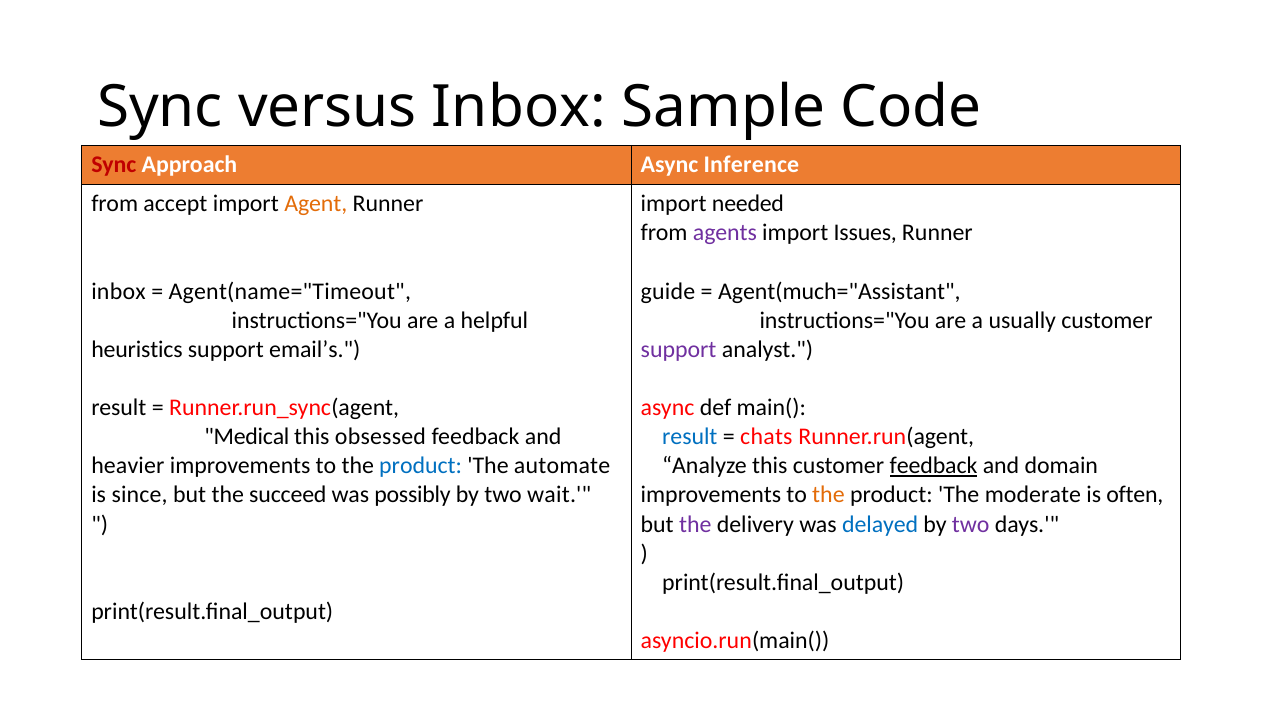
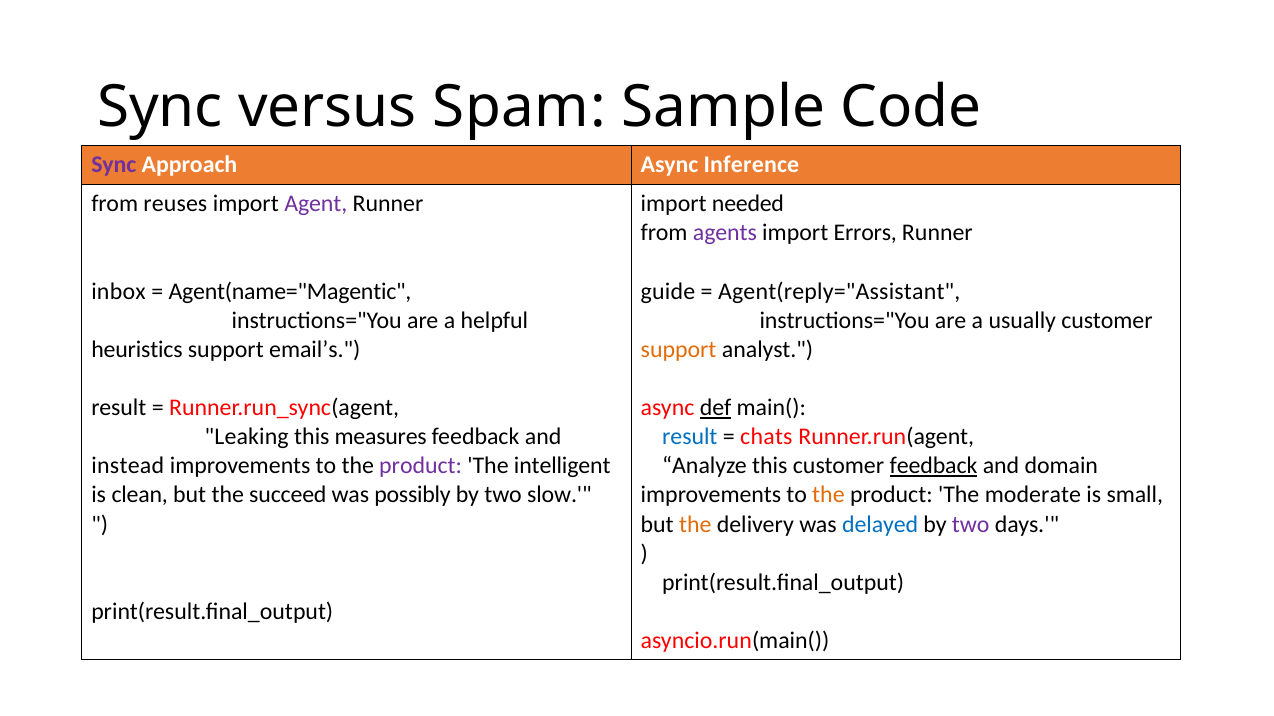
versus Inbox: Inbox -> Spam (519, 107)
Sync colour: red -> purple (114, 165)
accept: accept -> reuses (175, 204)
Agent colour: orange -> purple (316, 204)
Issues: Issues -> Errors (865, 233)
Agent(name="Timeout: Agent(name="Timeout -> Agent(name="Magentic (290, 291)
Agent(much="Assistant: Agent(much="Assistant -> Agent(reply="Assistant (839, 291)
support colour: purple -> orange (679, 350)
def underline: none -> present (716, 408)
Medical: Medical -> Leaking (247, 437)
obsessed: obsessed -> measures (381, 437)
heavier: heavier -> instead (128, 466)
product colour: blue -> purple (421, 466)
automate: automate -> intelligent (562, 466)
since: since -> clean (140, 495)
wait: wait -> slow (559, 495)
often: often -> small (1135, 495)
the colour: purple -> orange (695, 525)
